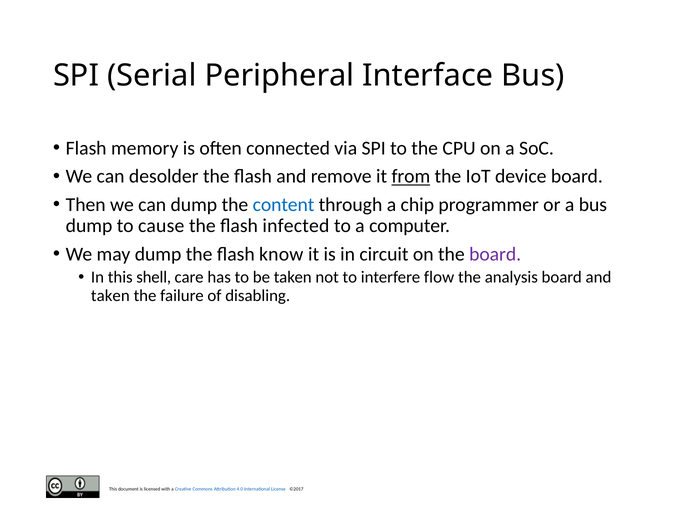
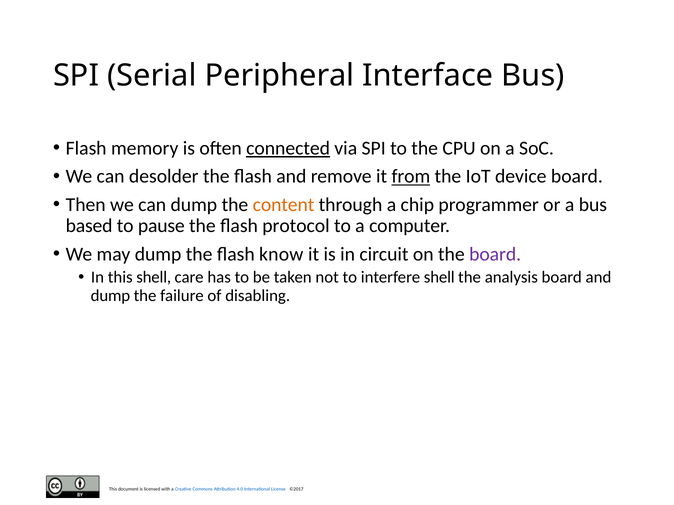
connected underline: none -> present (288, 148)
content colour: blue -> orange (284, 205)
dump: dump -> based (89, 226)
cause: cause -> pause (161, 226)
infected: infected -> protocol (296, 226)
interfere flow: flow -> shell (439, 278)
taken: taken -> dump (110, 296)
